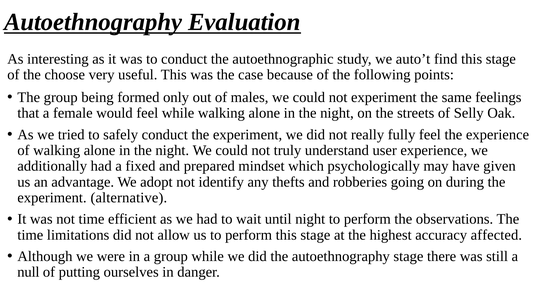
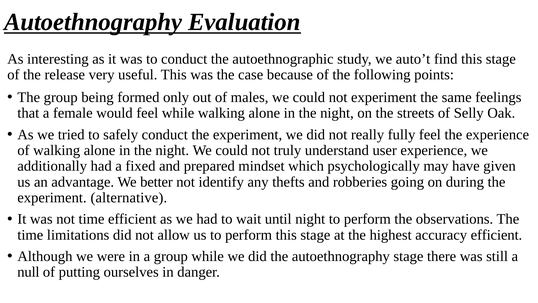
choose: choose -> release (65, 75)
adopt: adopt -> better (156, 182)
accuracy affected: affected -> efficient (496, 235)
